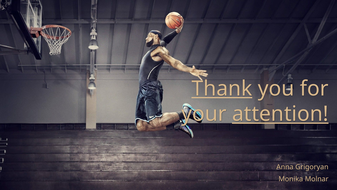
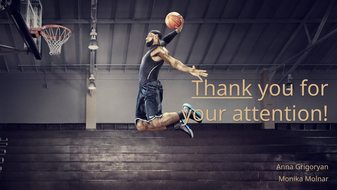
attention underline: present -> none (280, 114)
